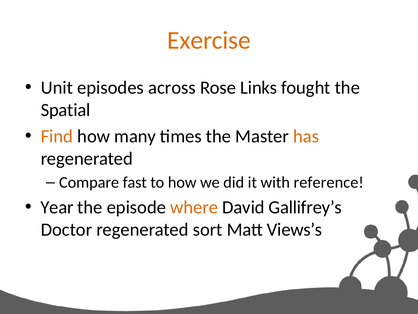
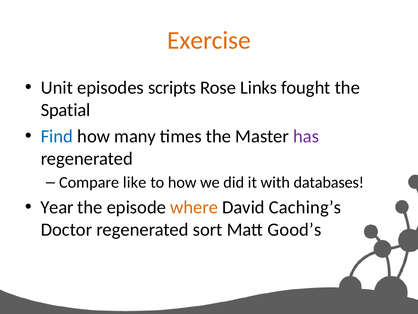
across: across -> scripts (172, 88)
Find colour: orange -> blue (57, 136)
has colour: orange -> purple (306, 136)
fast: fast -> like (135, 182)
reference: reference -> databases (329, 182)
Gallifrey’s: Gallifrey’s -> Caching’s (305, 207)
Views’s: Views’s -> Good’s (294, 229)
